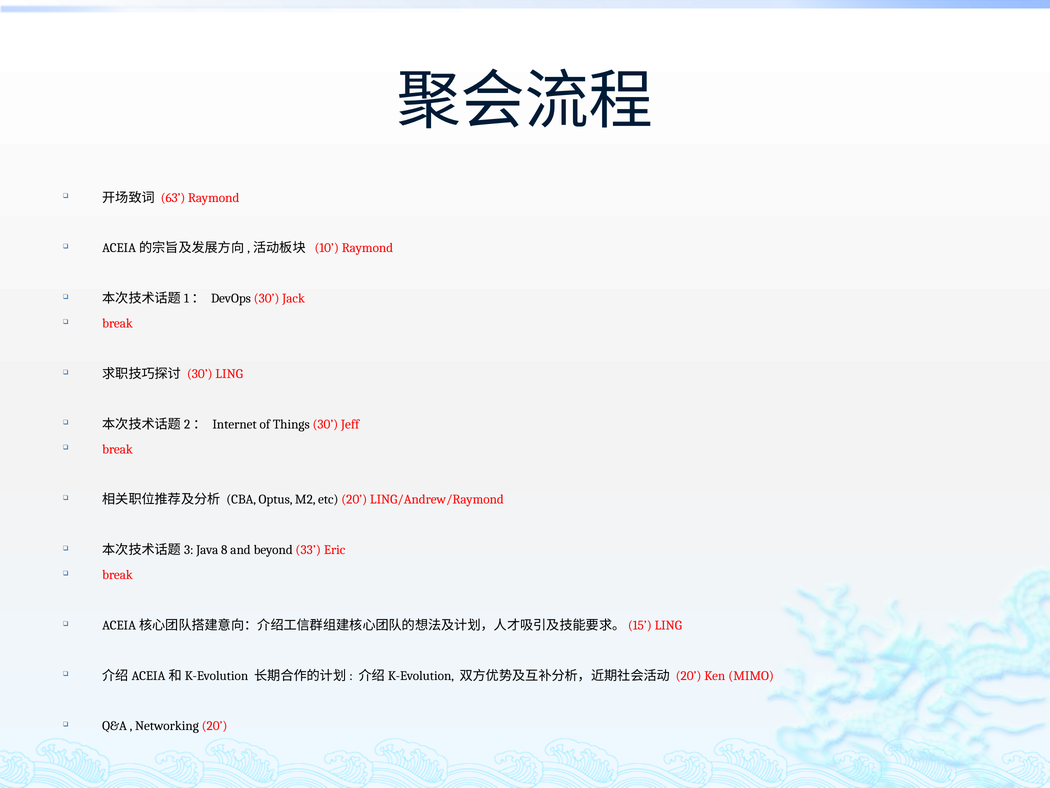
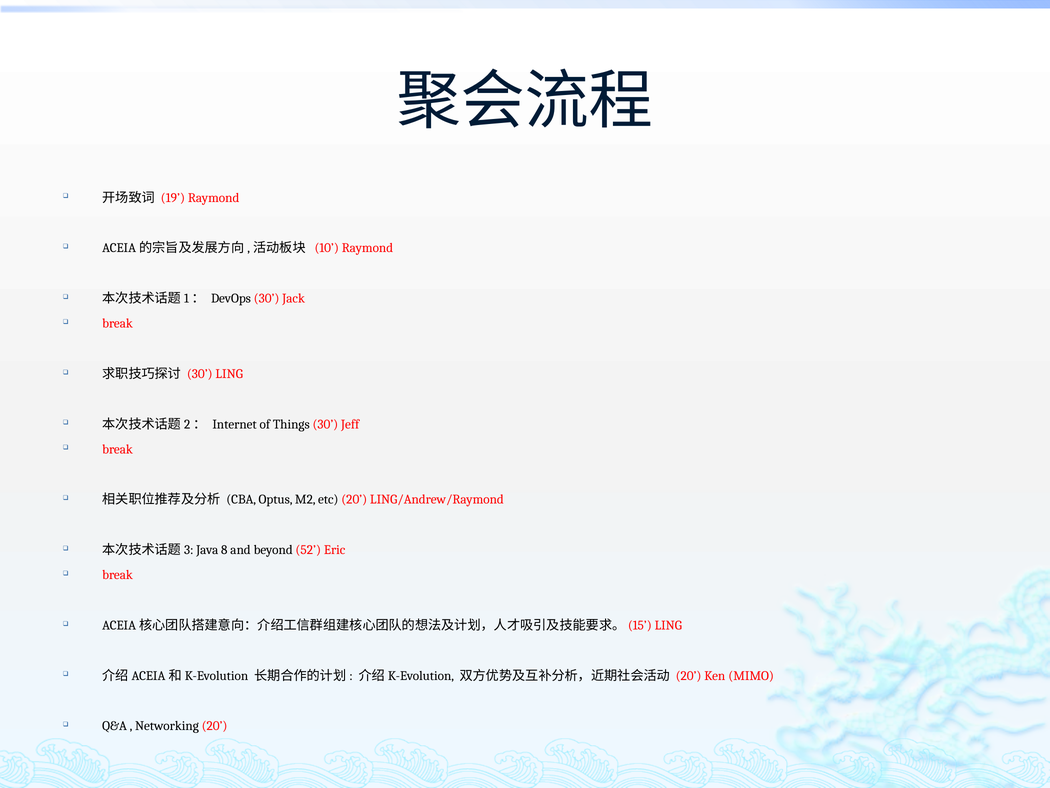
63: 63 -> 19 (173, 198)
33: 33 -> 52 (308, 550)
